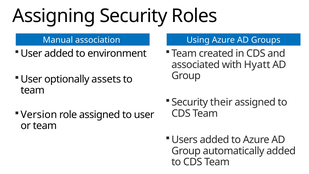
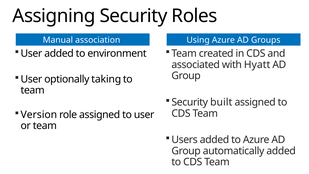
assets: assets -> taking (106, 79)
their: their -> built (221, 102)
